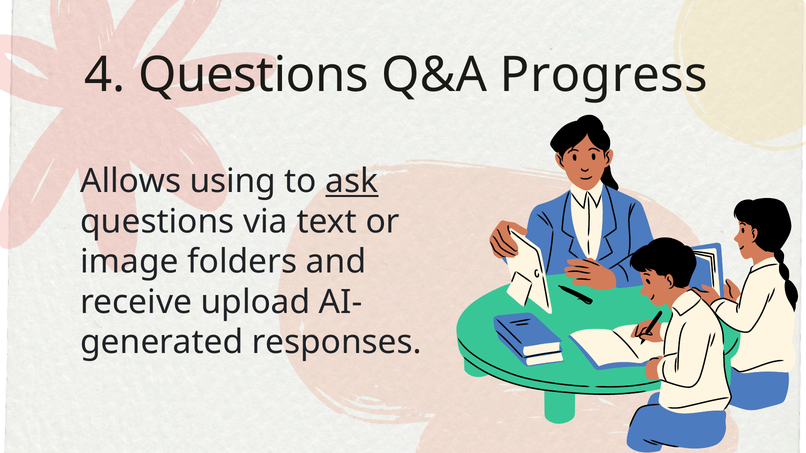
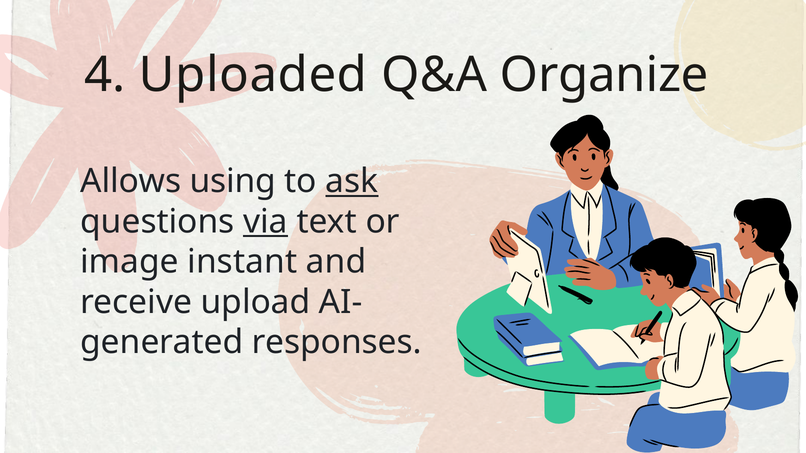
4 Questions: Questions -> Uploaded (253, 75)
Progress: Progress -> Organize (604, 75)
via underline: none -> present (266, 222)
folders: folders -> instant (242, 262)
